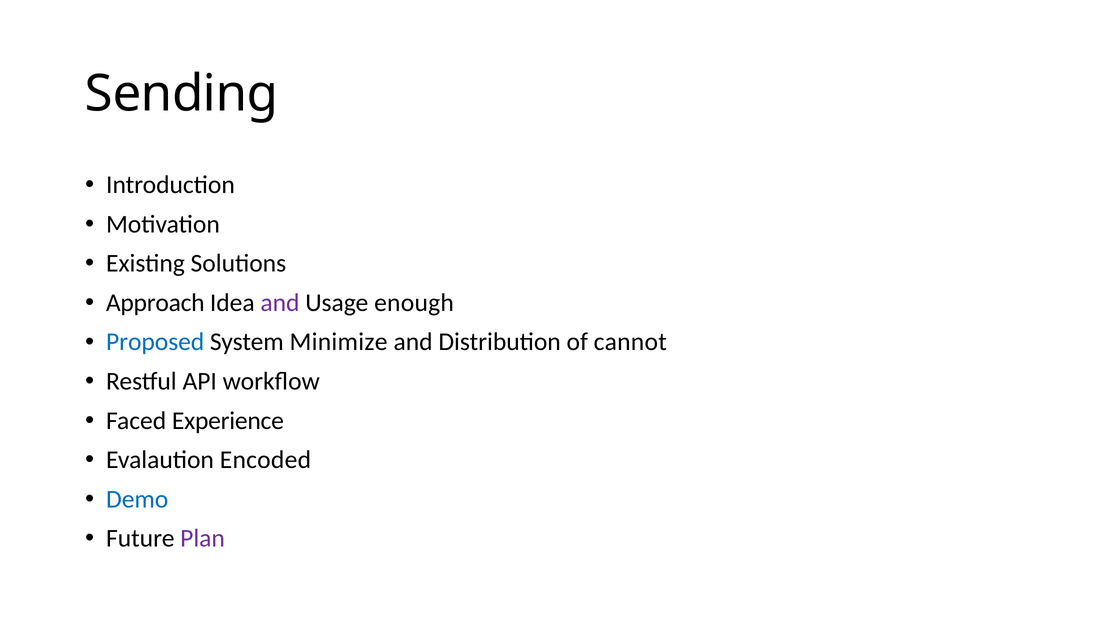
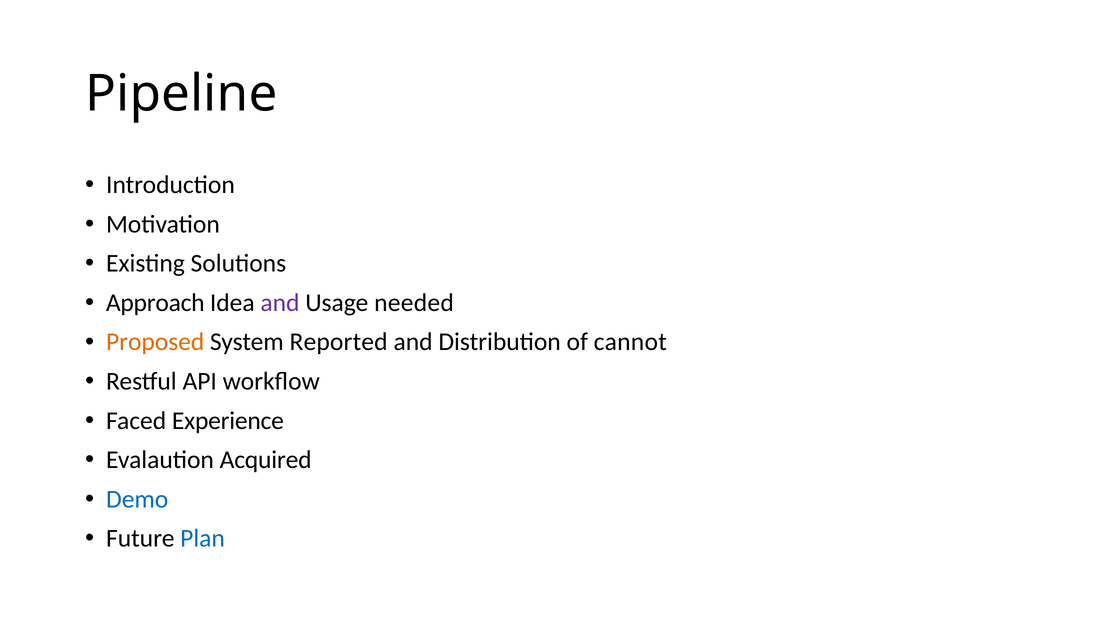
Sending: Sending -> Pipeline (181, 94)
enough: enough -> needed (414, 303)
Proposed colour: blue -> orange (155, 342)
Minimize: Minimize -> Reported (339, 342)
Encoded: Encoded -> Acquired (266, 460)
Plan colour: purple -> blue (203, 539)
